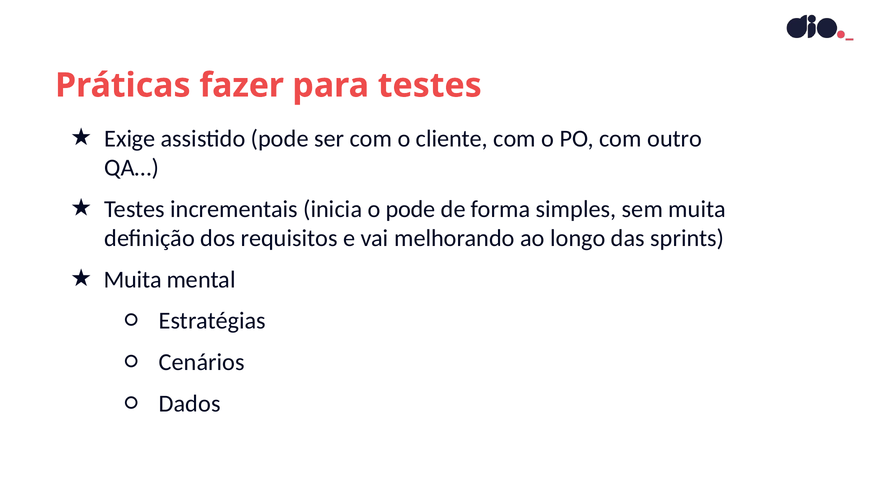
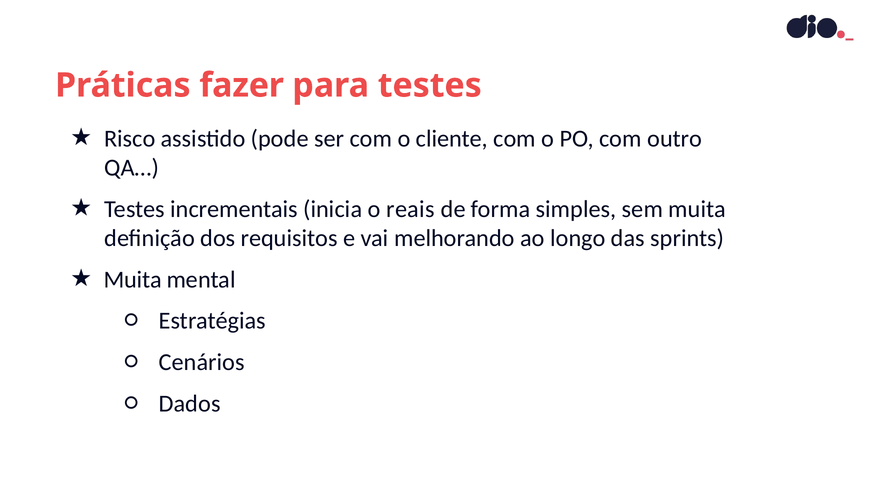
Exige: Exige -> Risco (130, 138)
o pode: pode -> reais (410, 209)
